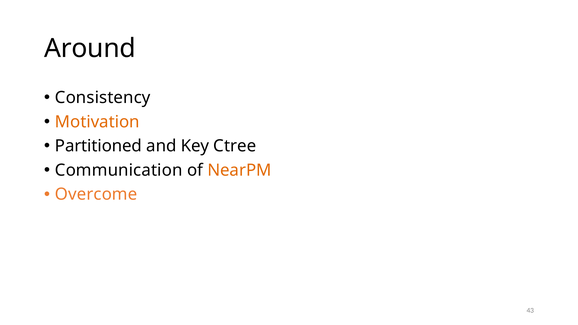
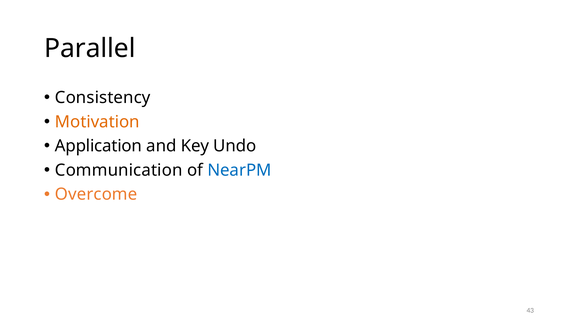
Around: Around -> Parallel (90, 49)
Partitioned: Partitioned -> Application (98, 146)
Ctree: Ctree -> Undo (235, 146)
NearPM colour: orange -> blue (239, 170)
